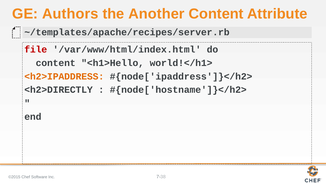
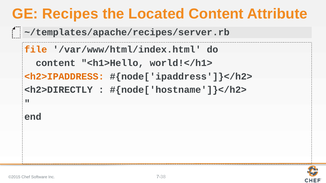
Authors: Authors -> Recipes (70, 14)
Another: Another -> Located (156, 14)
file colour: red -> orange (36, 50)
